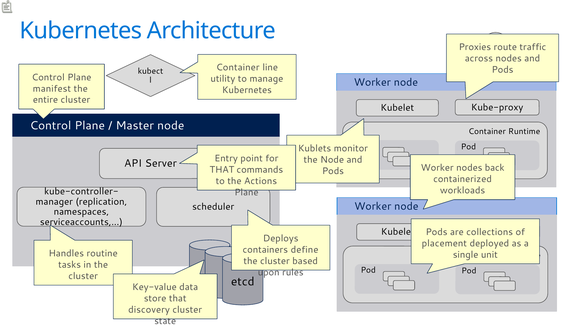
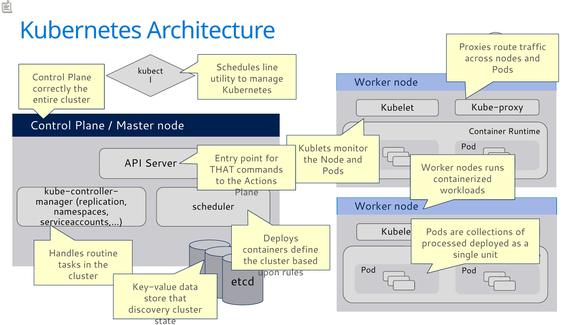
Container: Container -> Schedules (238, 68)
manifest: manifest -> correctly (52, 89)
back: back -> runs (495, 168)
placement: placement -> processed (444, 244)
